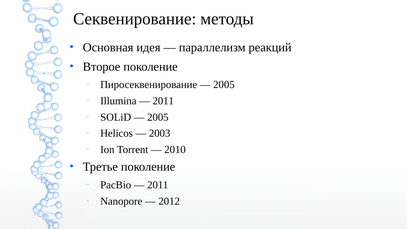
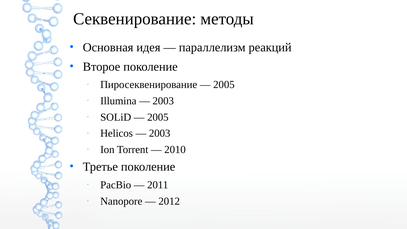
2011: 2011 -> 2003 (163, 101)
